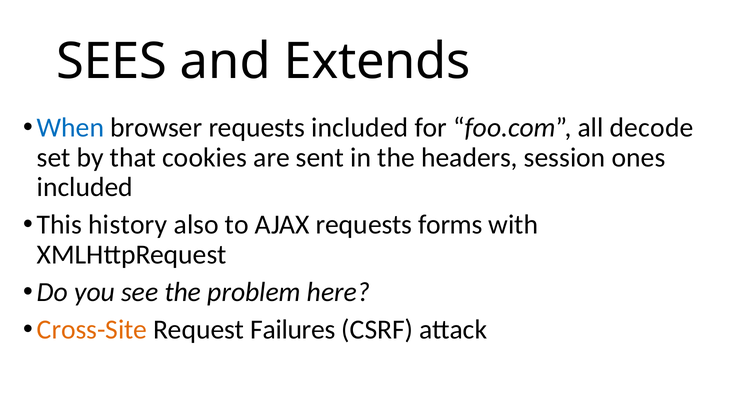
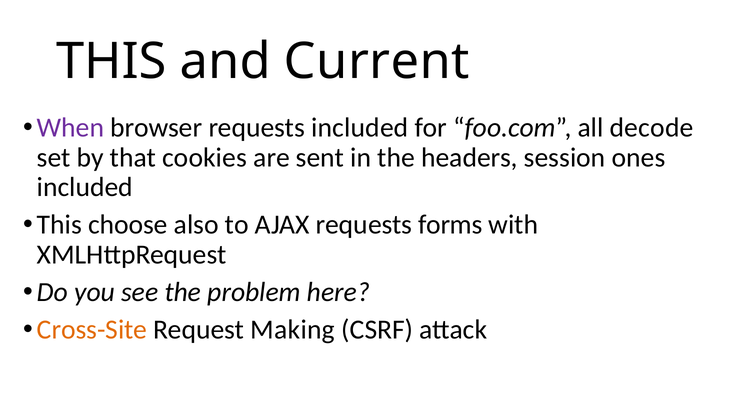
SEES: SEES -> THIS (111, 62)
Extends: Extends -> Current (377, 62)
When colour: blue -> purple (71, 128)
history: history -> choose (128, 225)
Failures: Failures -> Making (293, 330)
